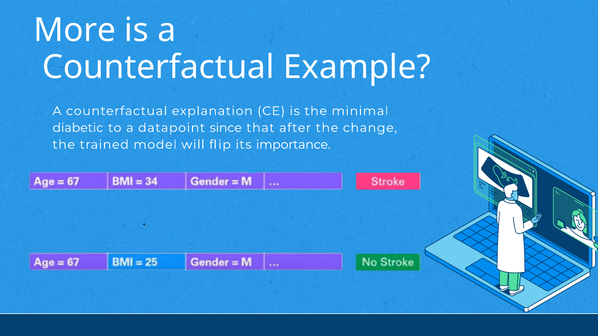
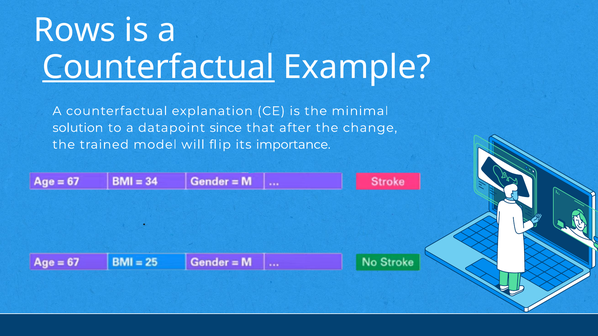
More: More -> Rows (75, 30)
Counterfactual underline: none -> present (158, 67)
diabetic: diabetic -> solution (78, 128)
